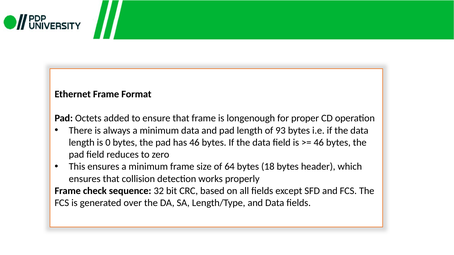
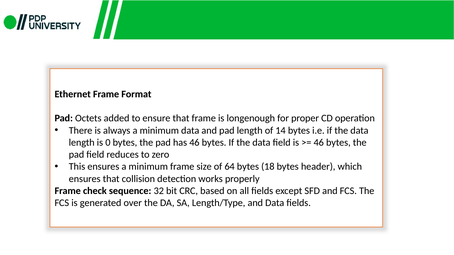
93: 93 -> 14 (281, 131)
